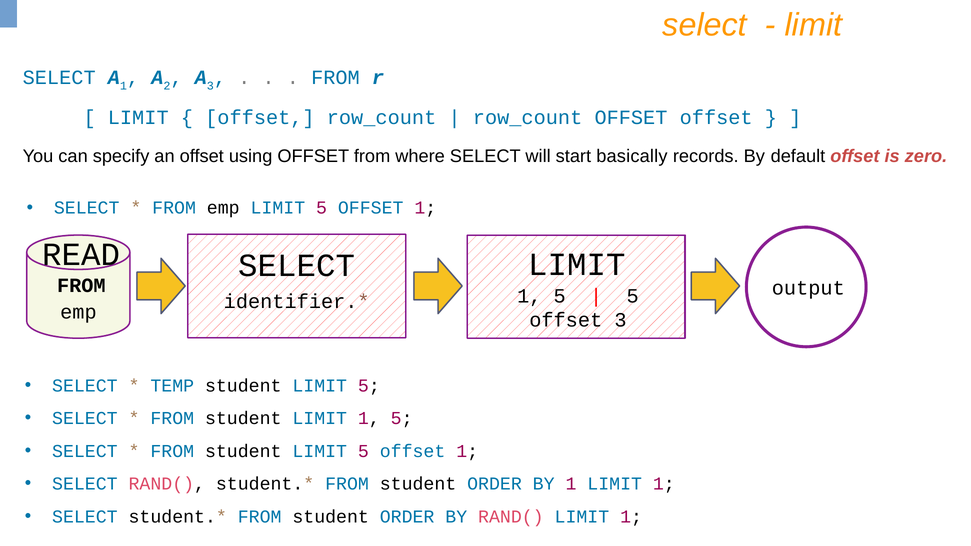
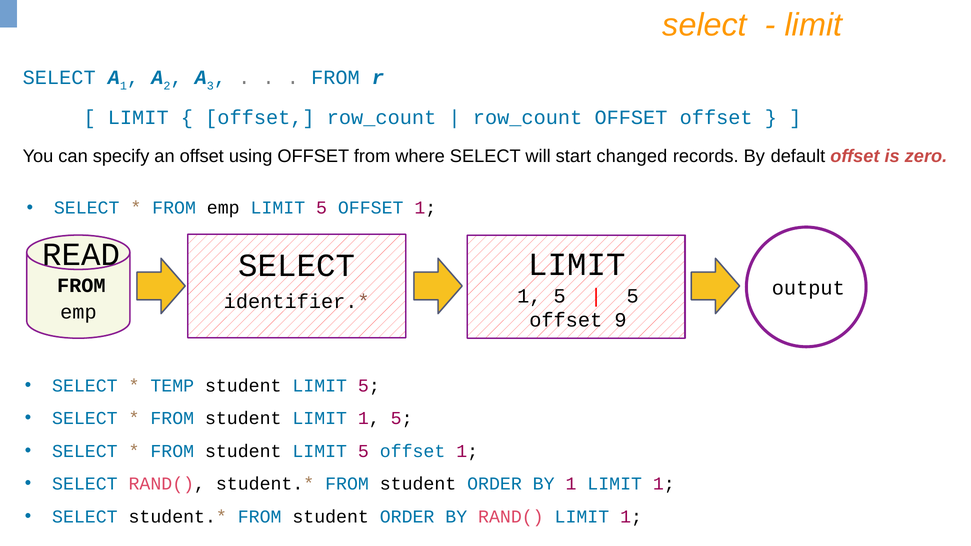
basically: basically -> changed (632, 156)
offset 3: 3 -> 9 (621, 320)
